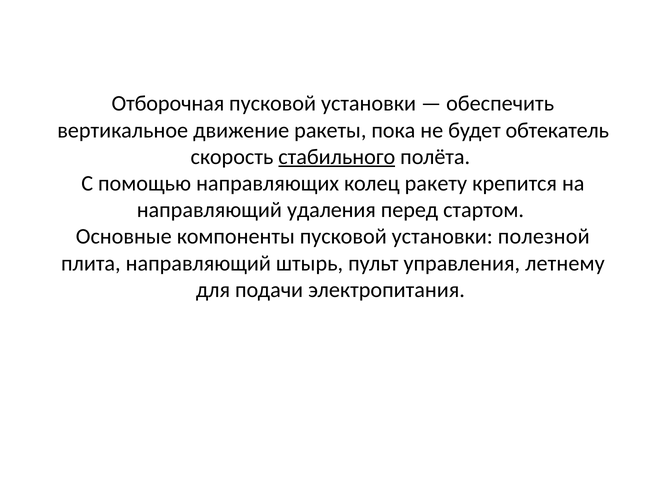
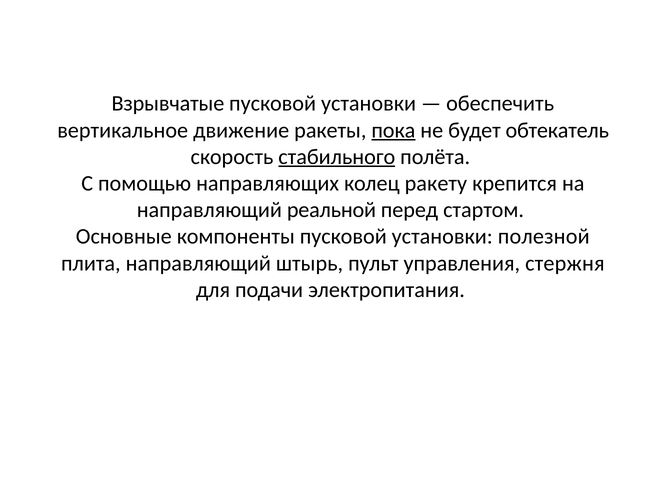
Отборочная: Отборочная -> Взрывчатые (168, 104)
пока underline: none -> present (393, 130)
удаления: удаления -> реальной (331, 210)
летнему: летнему -> стержня (565, 264)
